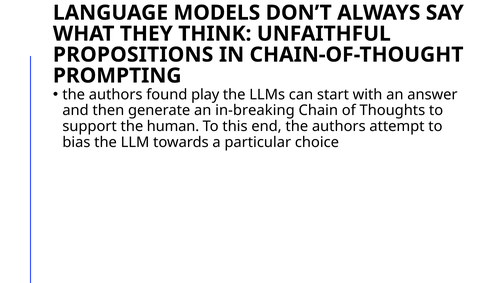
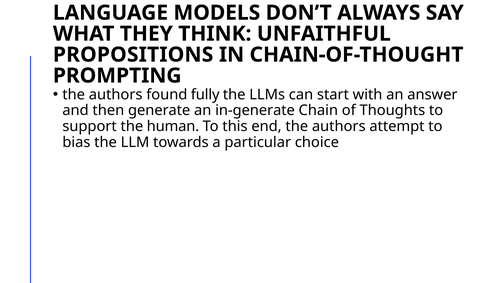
play: play -> fully (205, 95)
in-breaking: in-breaking -> in-generate (255, 111)
